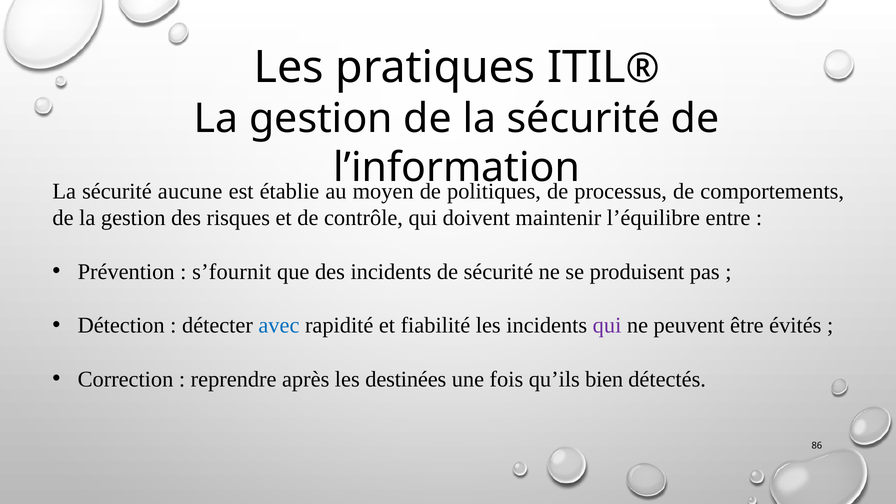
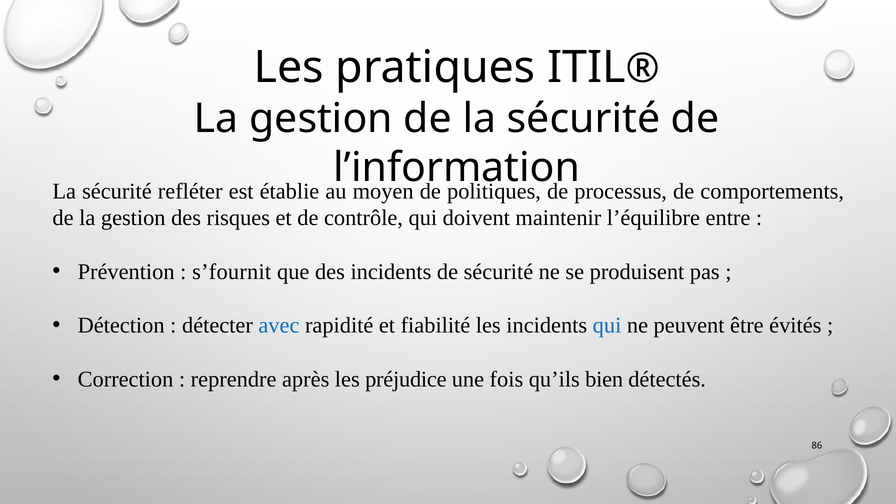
aucune: aucune -> refléter (190, 191)
qui colour: purple -> blue (607, 326)
destinées: destinées -> préjudice (406, 379)
